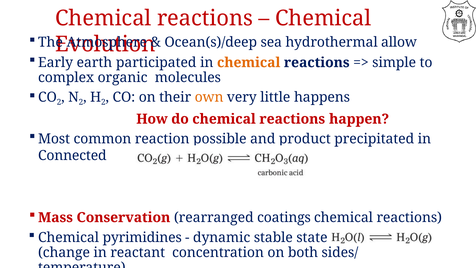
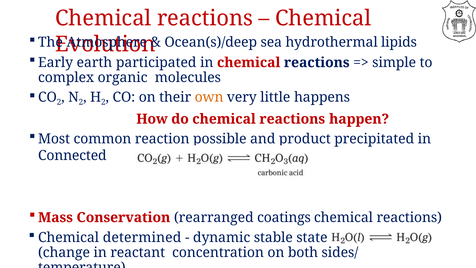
allow: allow -> lipids (399, 42)
chemical colour: orange -> red (249, 63)
pyrimidines: pyrimidines -> determined (142, 238)
